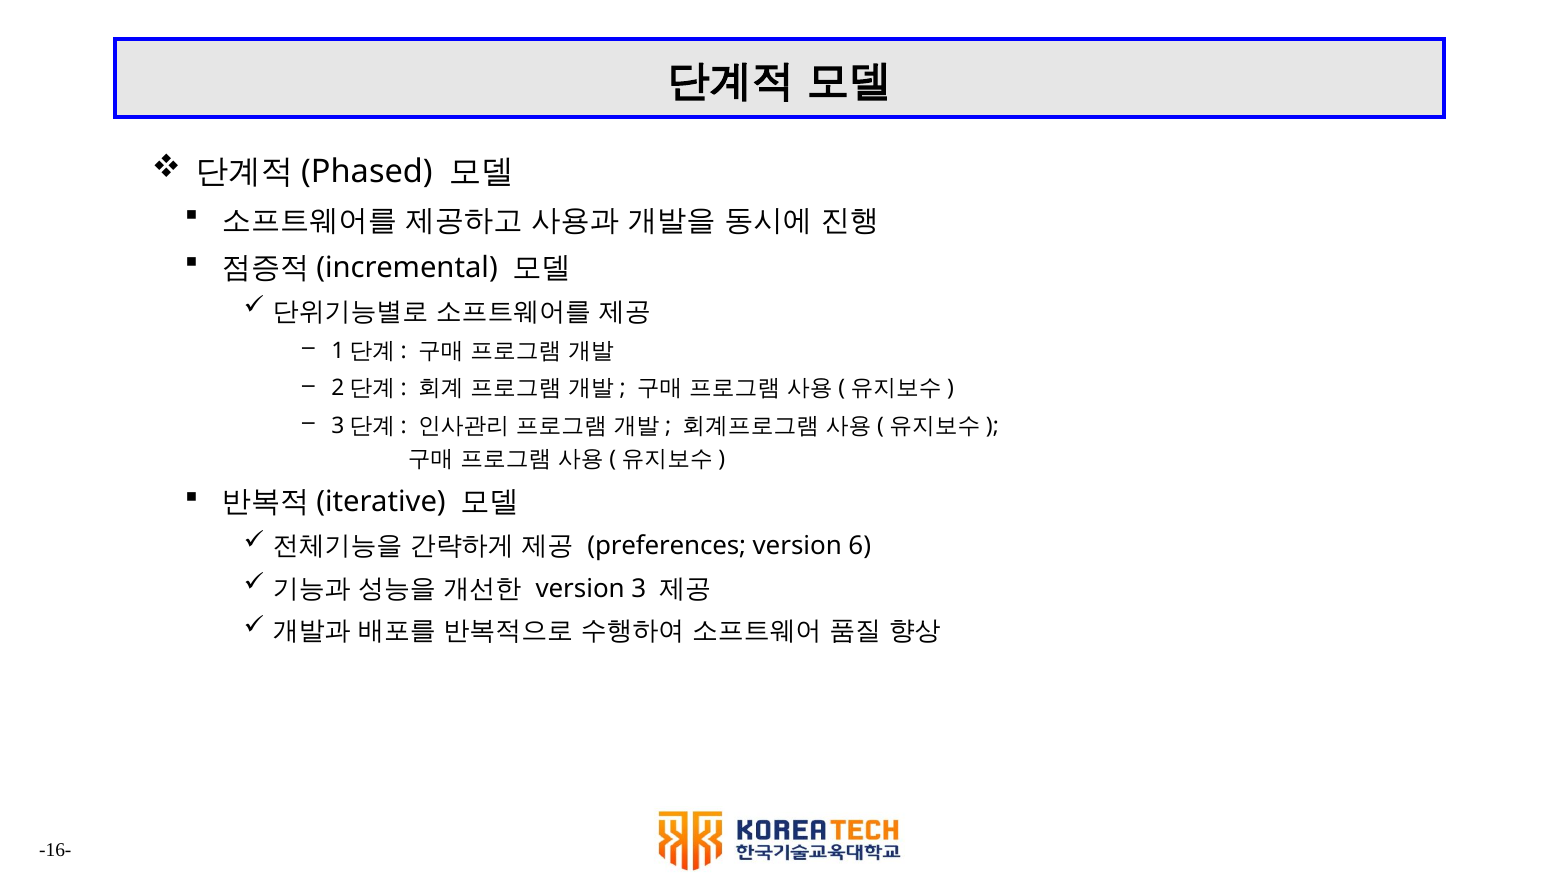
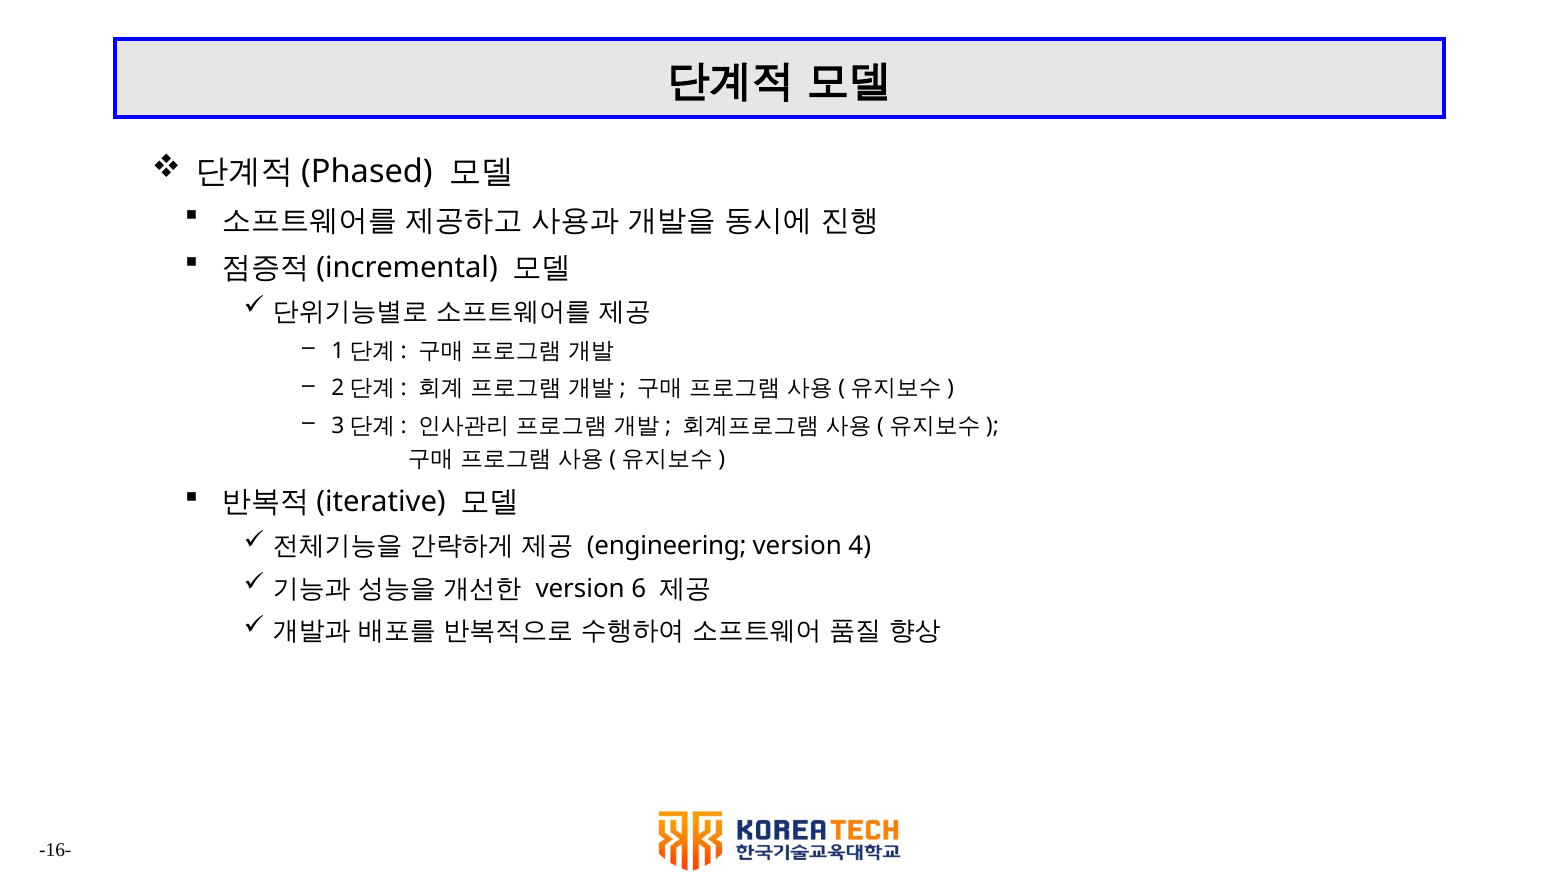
preferences: preferences -> engineering (667, 546)
6: 6 -> 4 (860, 546)
3: 3 -> 6 (639, 588)
